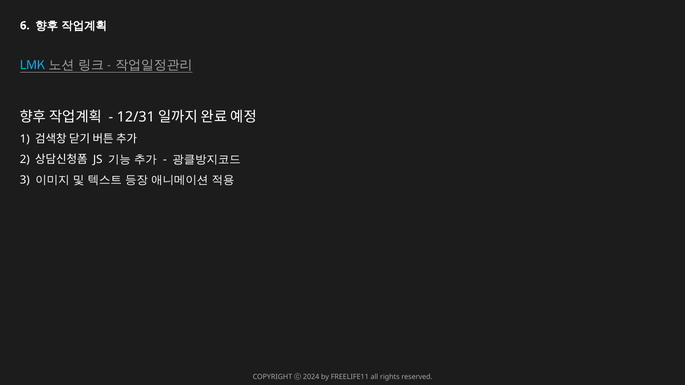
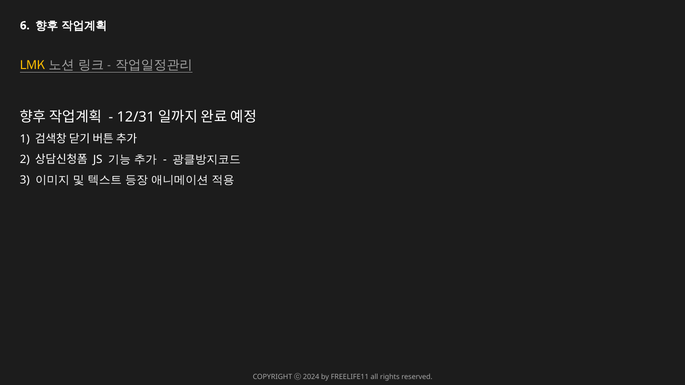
LMK colour: light blue -> yellow (32, 65)
